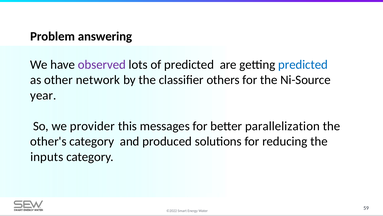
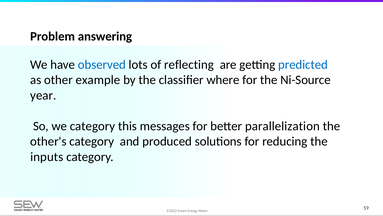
observed colour: purple -> blue (102, 64)
of predicted: predicted -> reflecting (189, 64)
network: network -> example (98, 80)
others: others -> where (223, 80)
we provider: provider -> category (92, 126)
